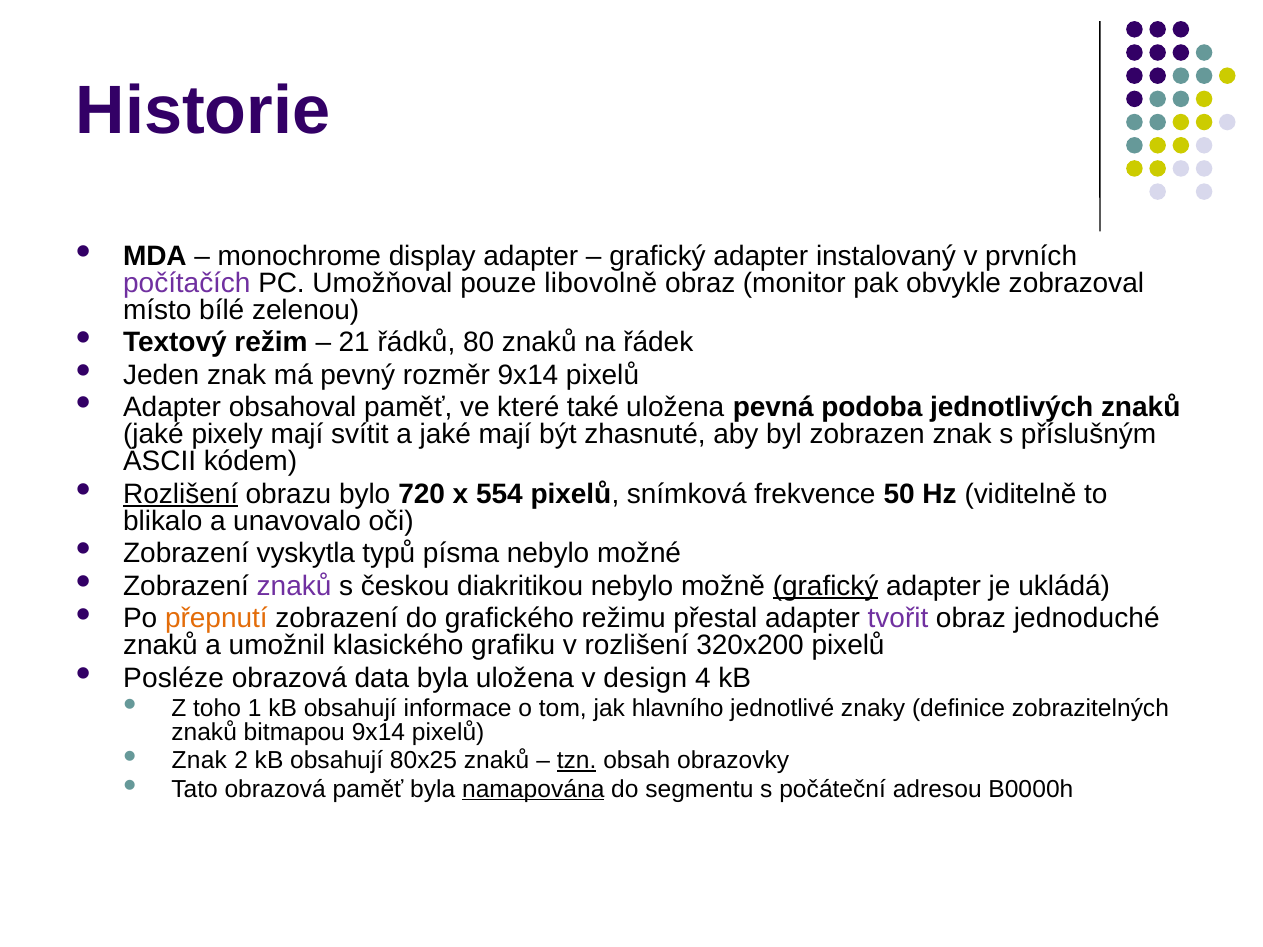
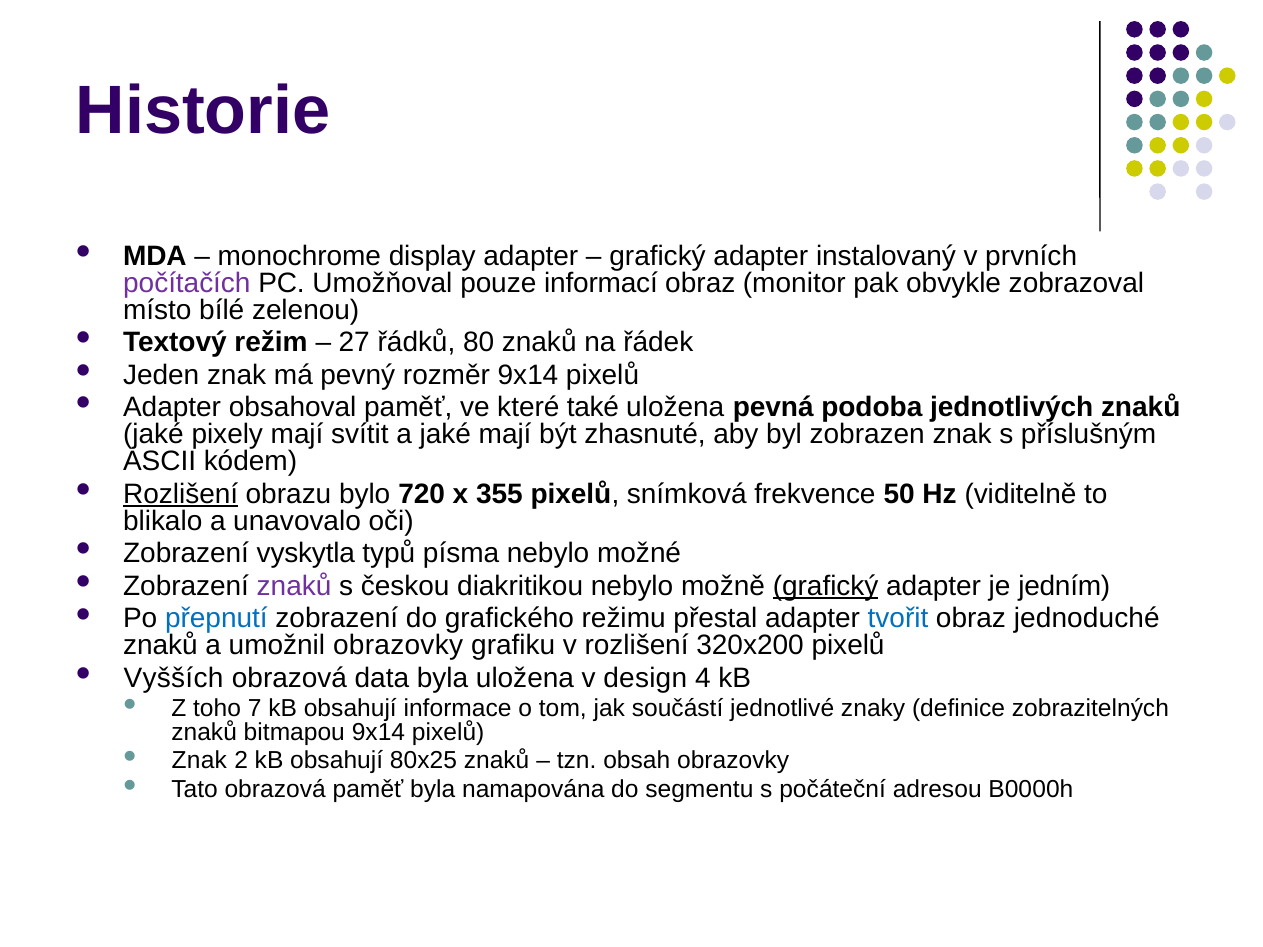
libovolně: libovolně -> informací (601, 283)
21: 21 -> 27 (354, 343)
554: 554 -> 355 (499, 494)
ukládá: ukládá -> jedním (1064, 586)
přepnutí colour: orange -> blue (216, 619)
tvořit colour: purple -> blue (898, 619)
umožnil klasického: klasického -> obrazovky (398, 646)
Posléze: Posléze -> Vyšších (174, 678)
1: 1 -> 7 (255, 709)
hlavního: hlavního -> součástí (678, 709)
tzn underline: present -> none (577, 761)
namapována underline: present -> none (533, 789)
